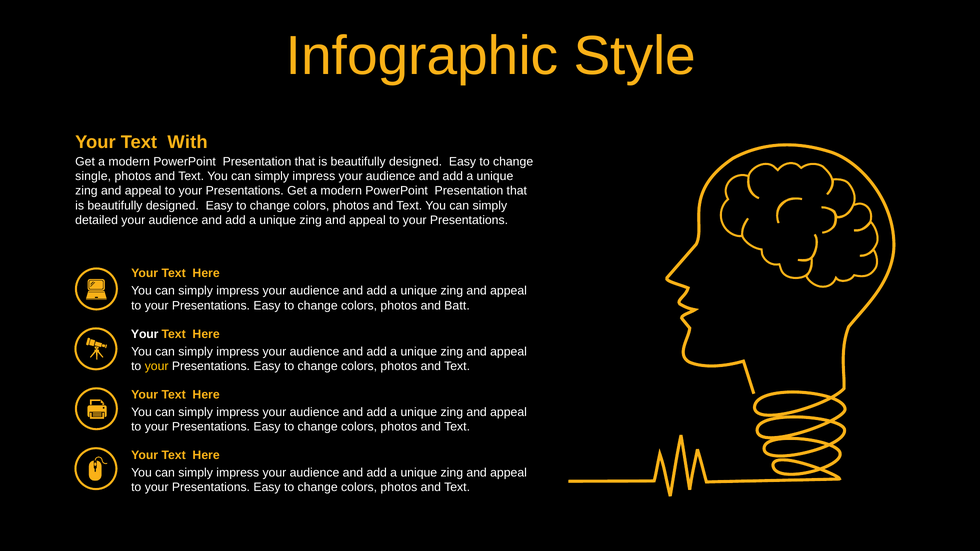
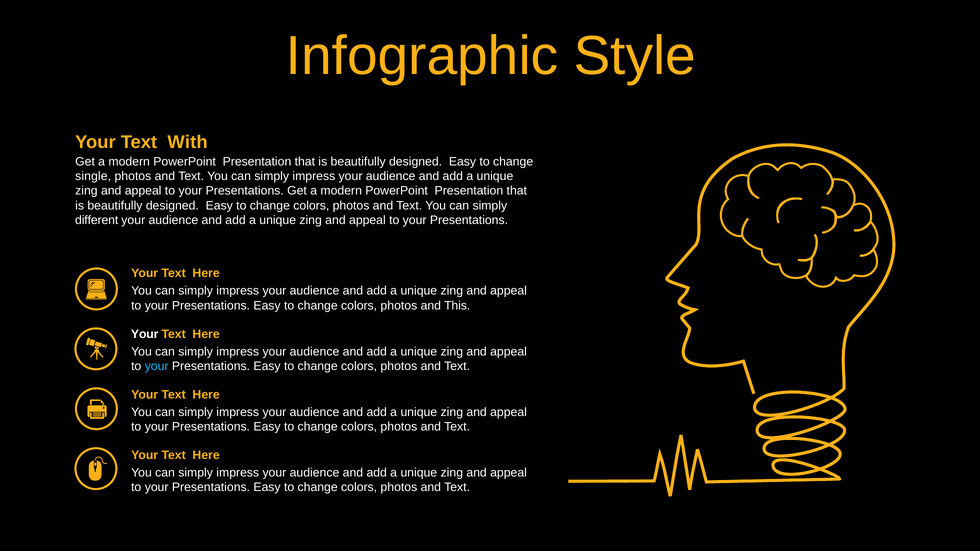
detailed: detailed -> different (97, 220)
Batt: Batt -> This (457, 306)
your colour: yellow -> light blue (157, 366)
